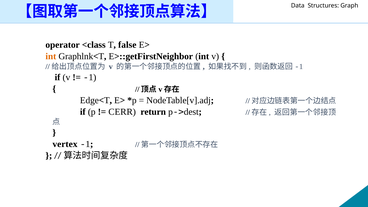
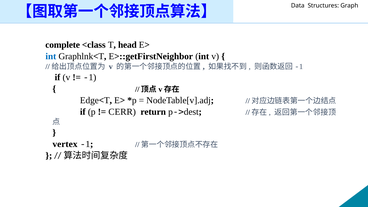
operator: operator -> complete (63, 45)
false: false -> head (127, 45)
int colour: orange -> blue (51, 56)
